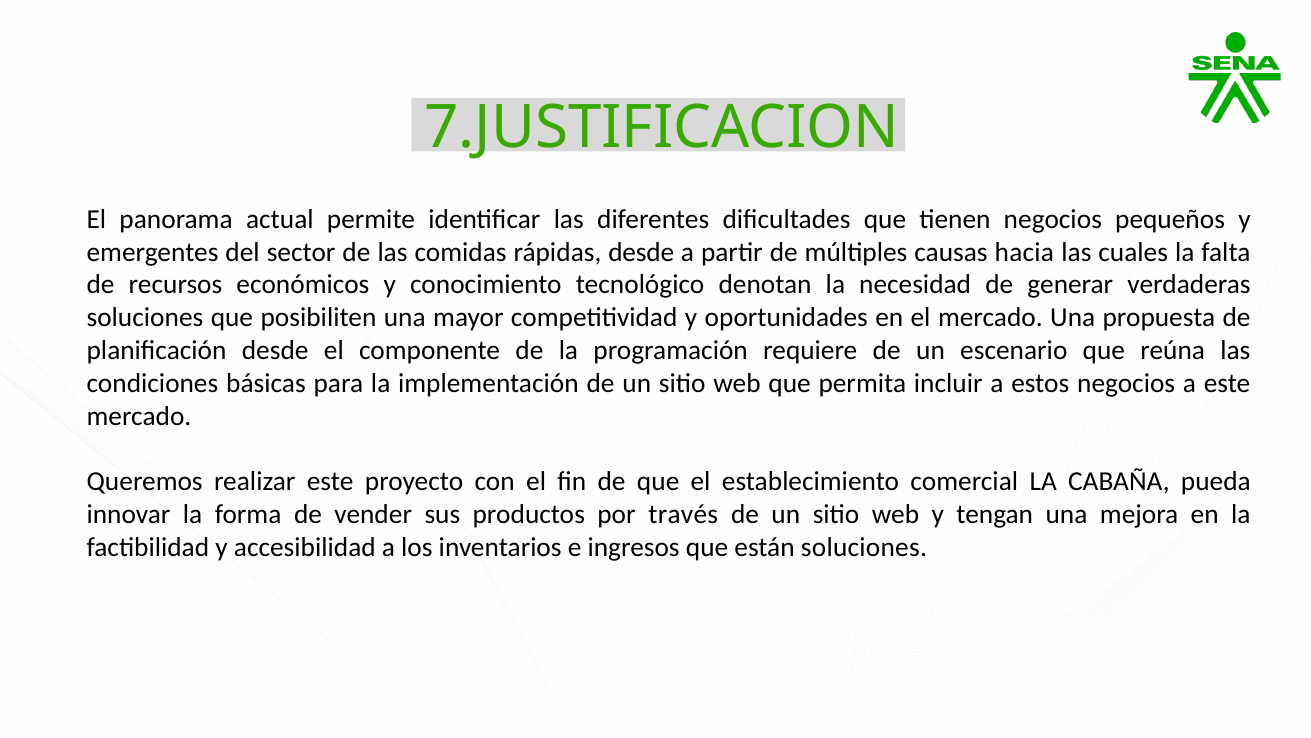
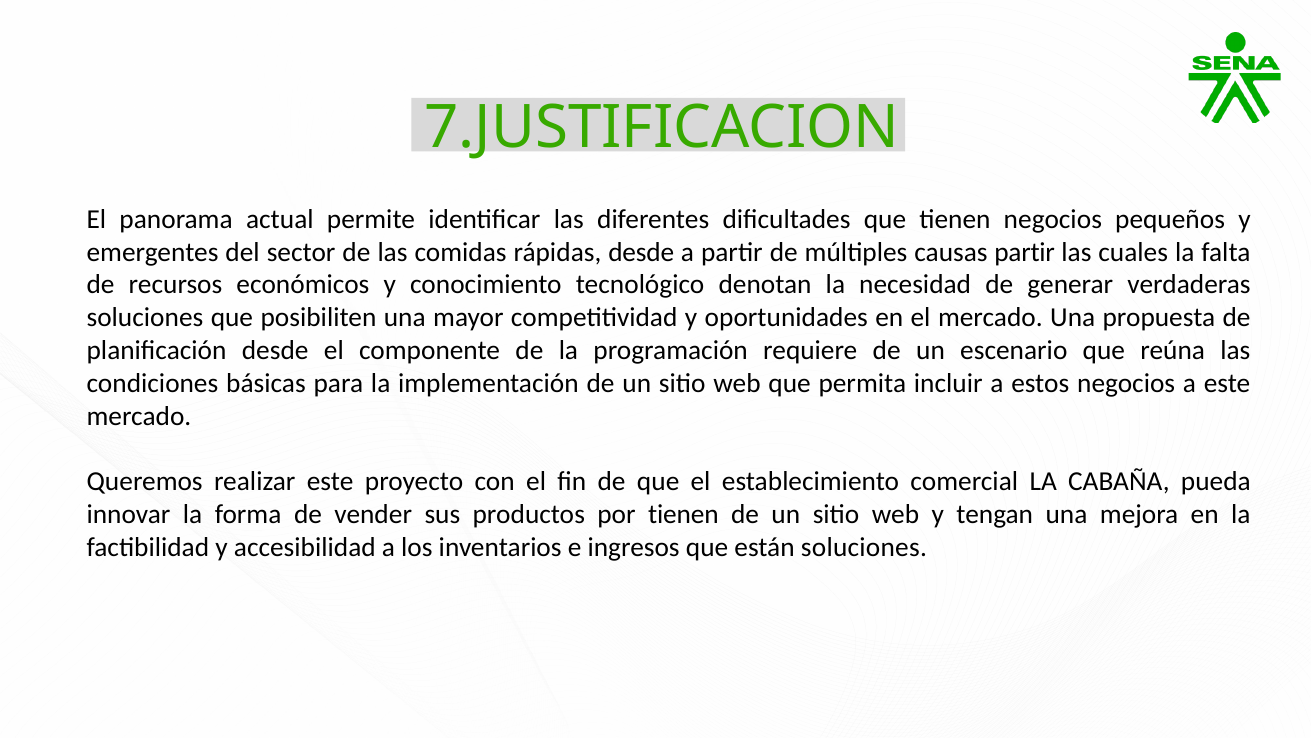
causas hacia: hacia -> partir (1025, 252)
por través: través -> tienen (683, 514)
